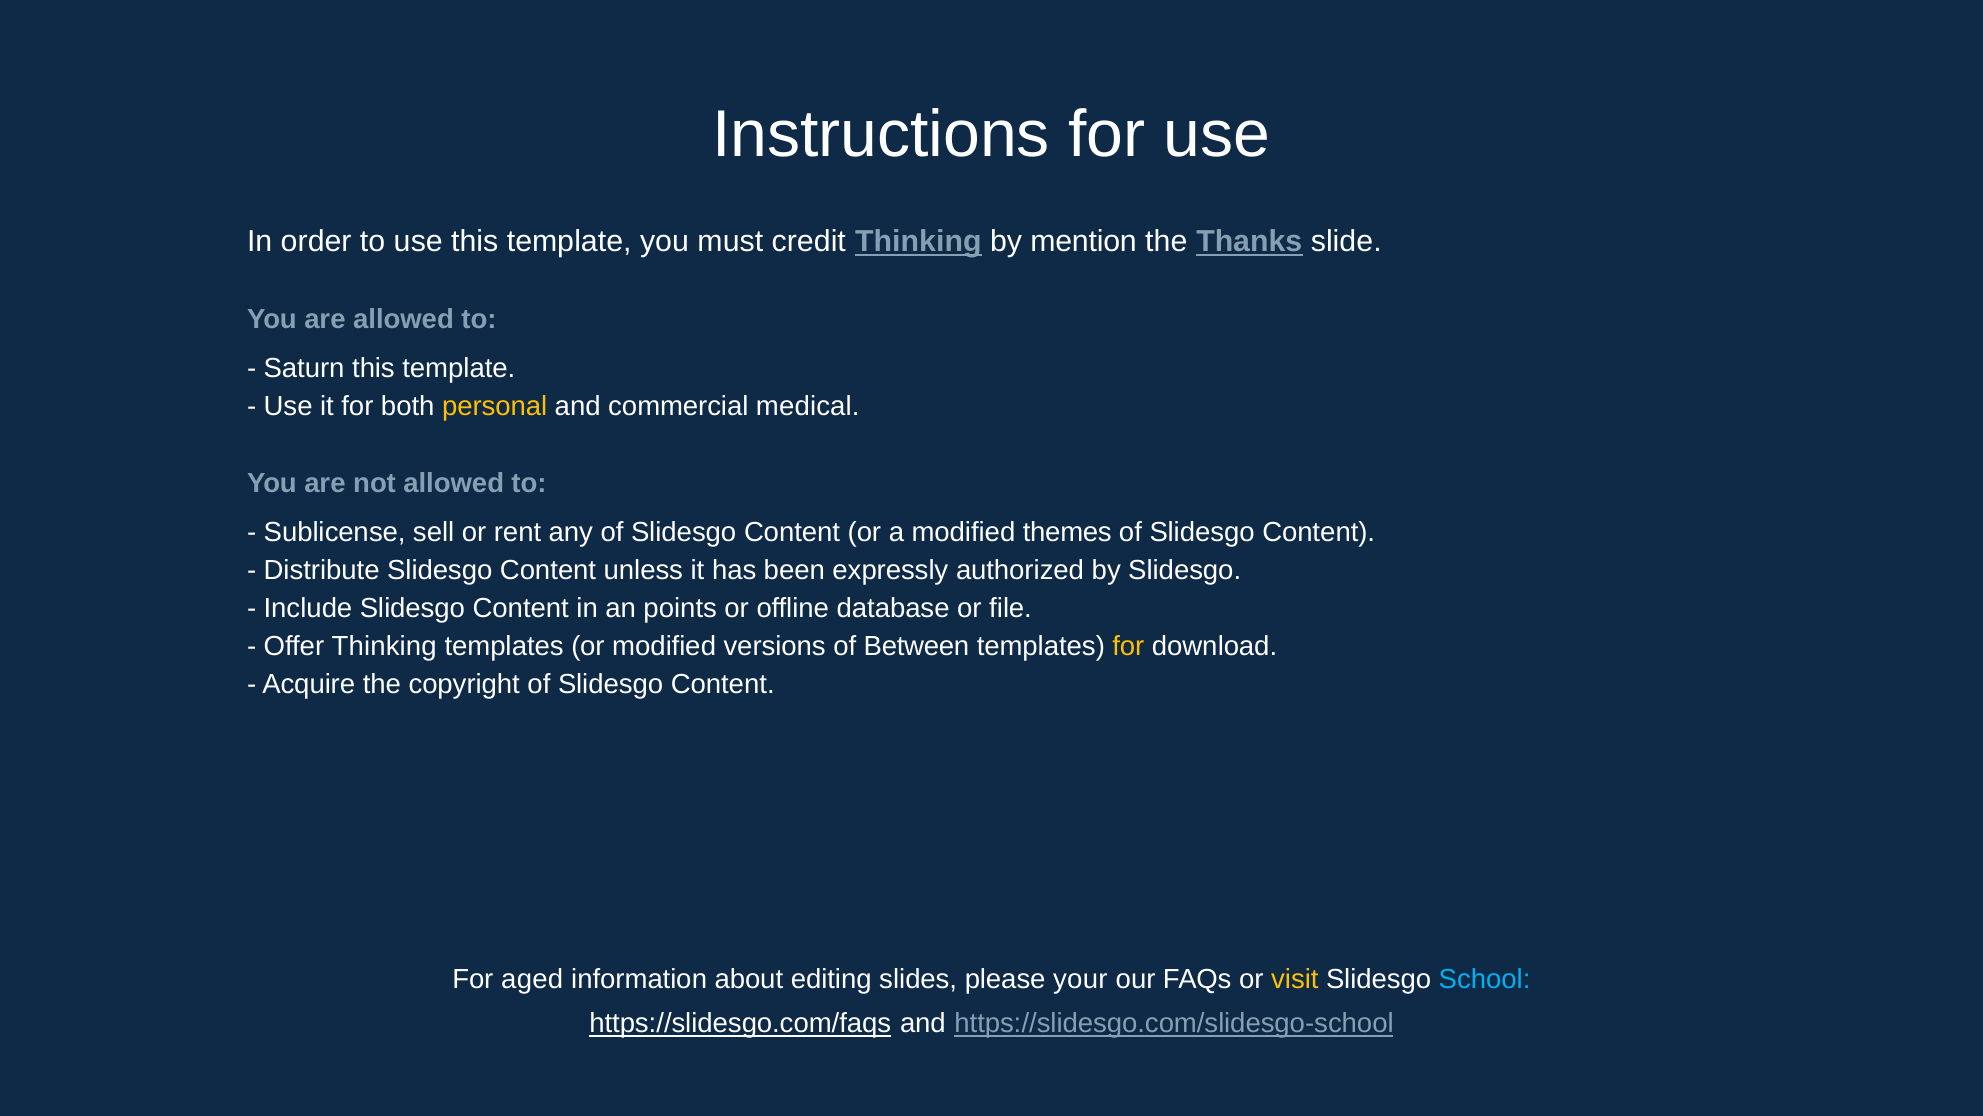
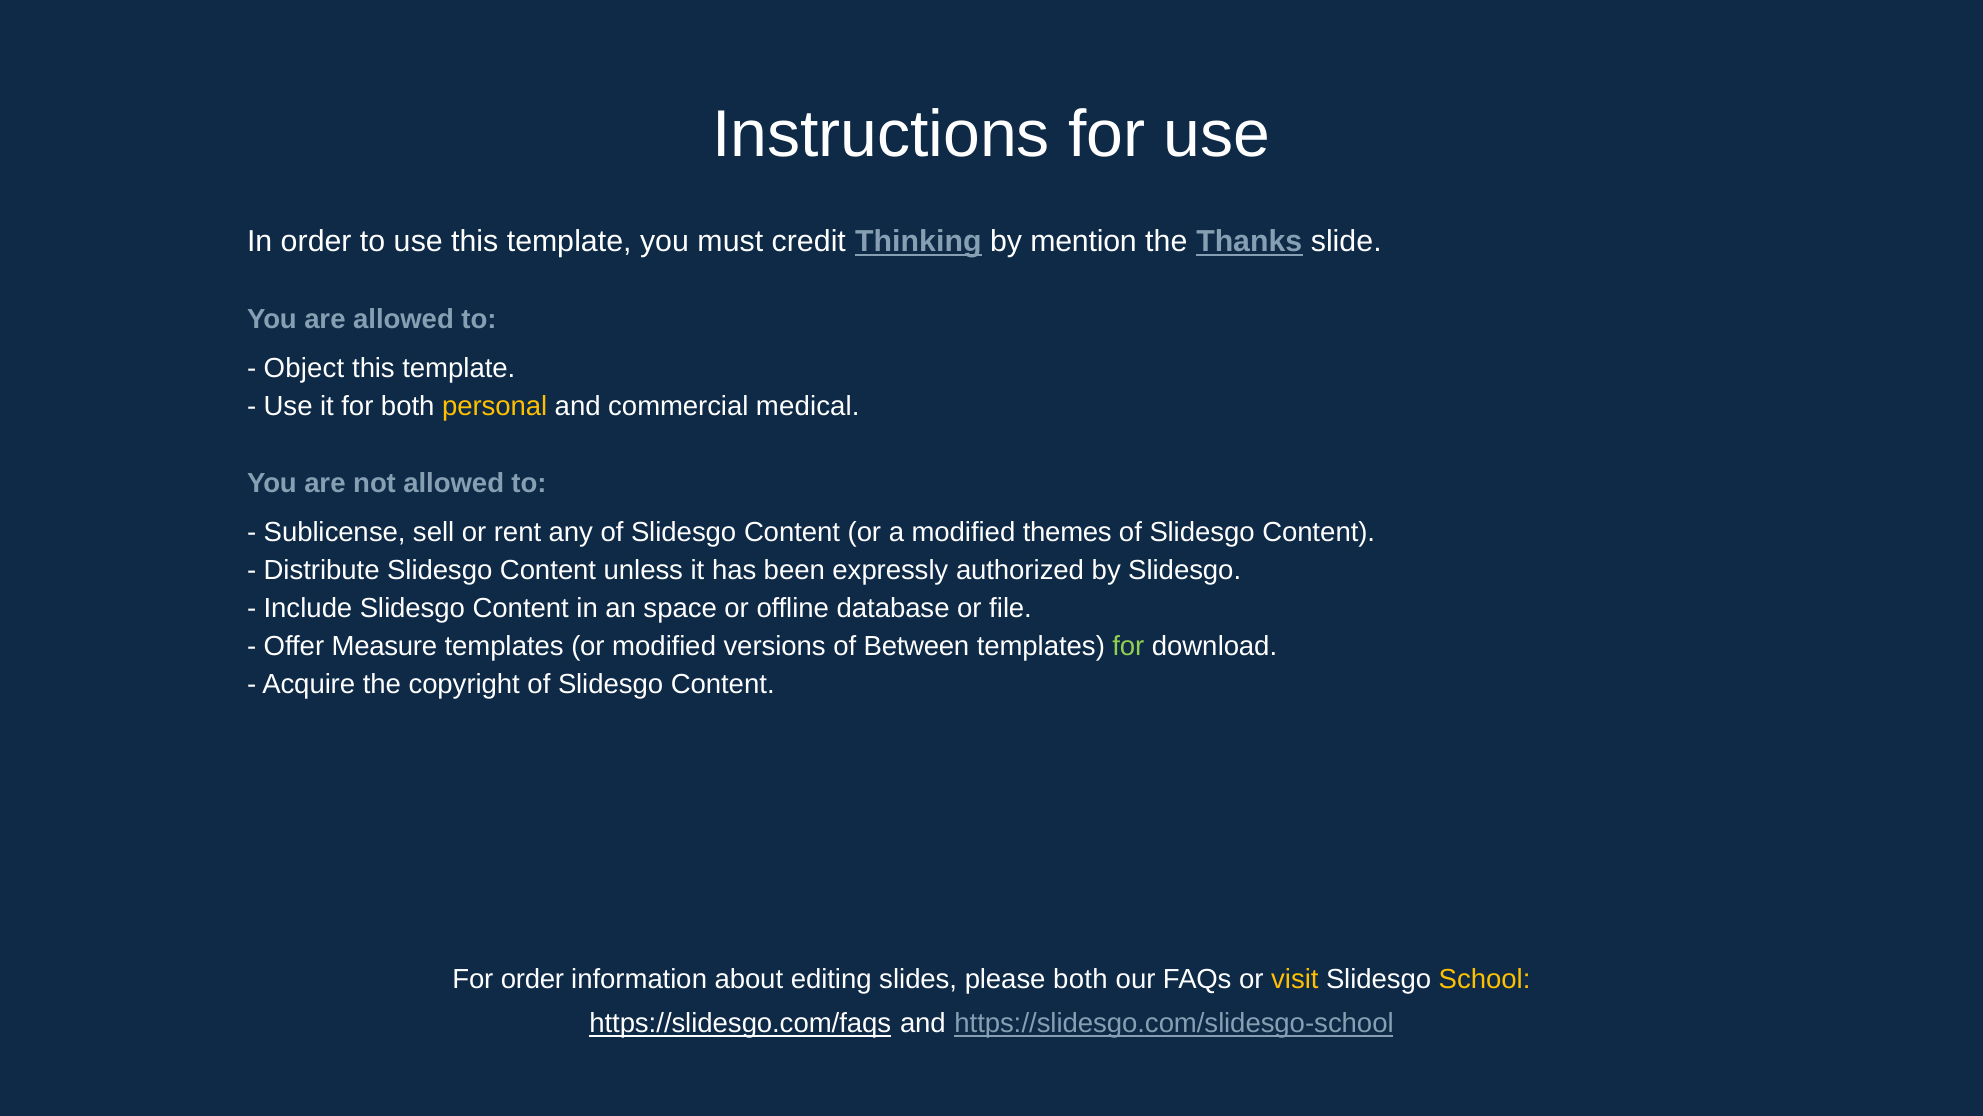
Saturn: Saturn -> Object (304, 368)
points: points -> space (680, 608)
Offer Thinking: Thinking -> Measure (384, 646)
for colour: yellow -> light green (1128, 646)
For aged: aged -> order (533, 979)
please your: your -> both (1080, 979)
School colour: light blue -> yellow (1485, 979)
